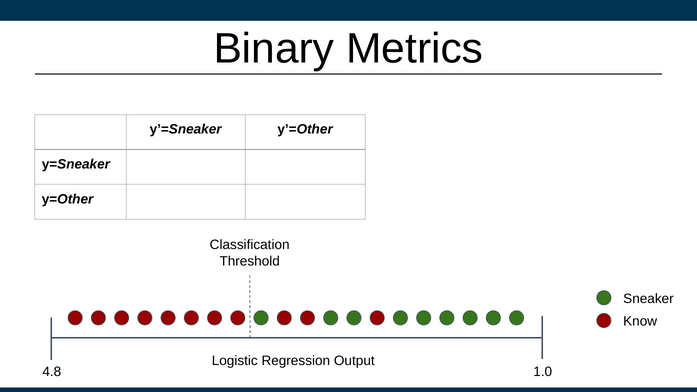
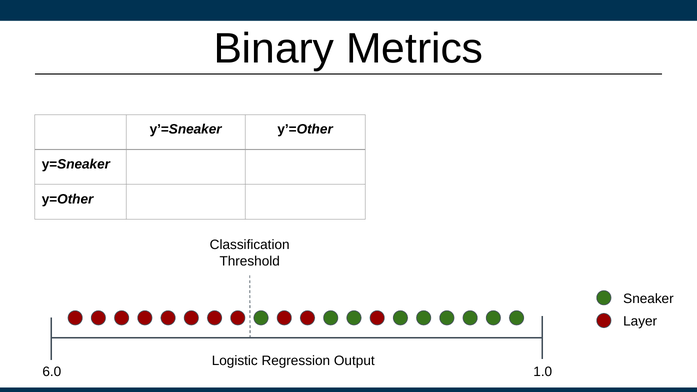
Know: Know -> Layer (640, 321)
4.8: 4.8 -> 6.0 (52, 372)
